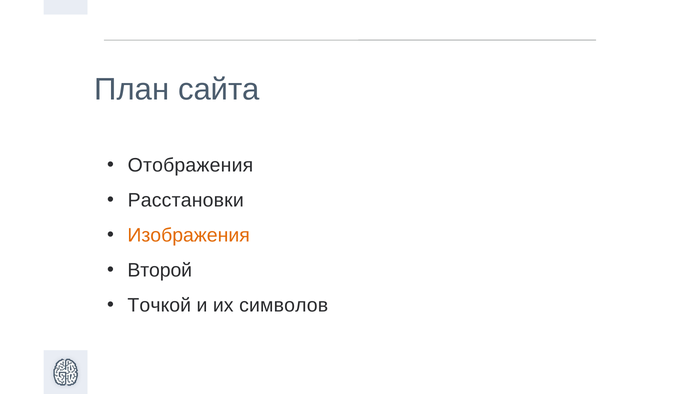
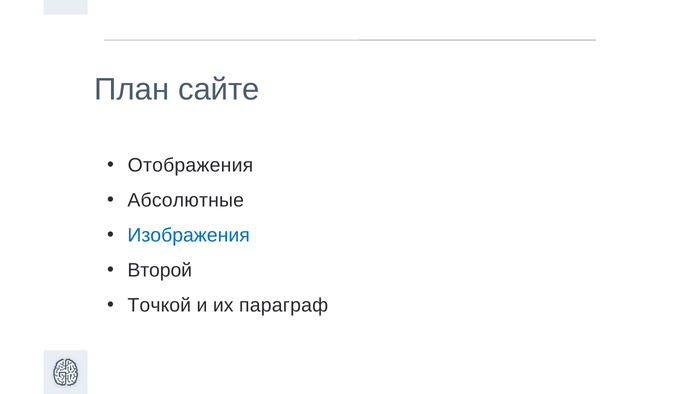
сайта: сайта -> сайте (219, 90)
Расстановки: Расстановки -> Абсолютные (186, 200)
Изображения colour: orange -> blue (189, 235)
символов: символов -> параграф (284, 305)
